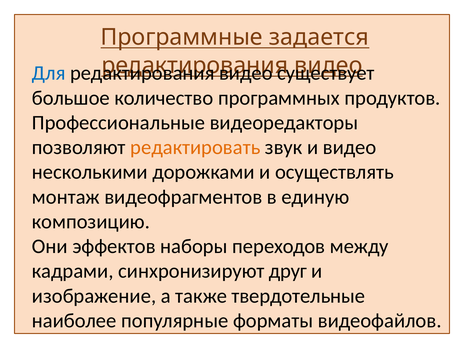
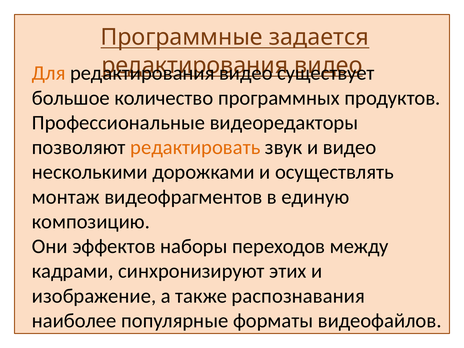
Для colour: blue -> orange (49, 73)
друг: друг -> этих (288, 271)
твердотельные: твердотельные -> распознавания (298, 296)
